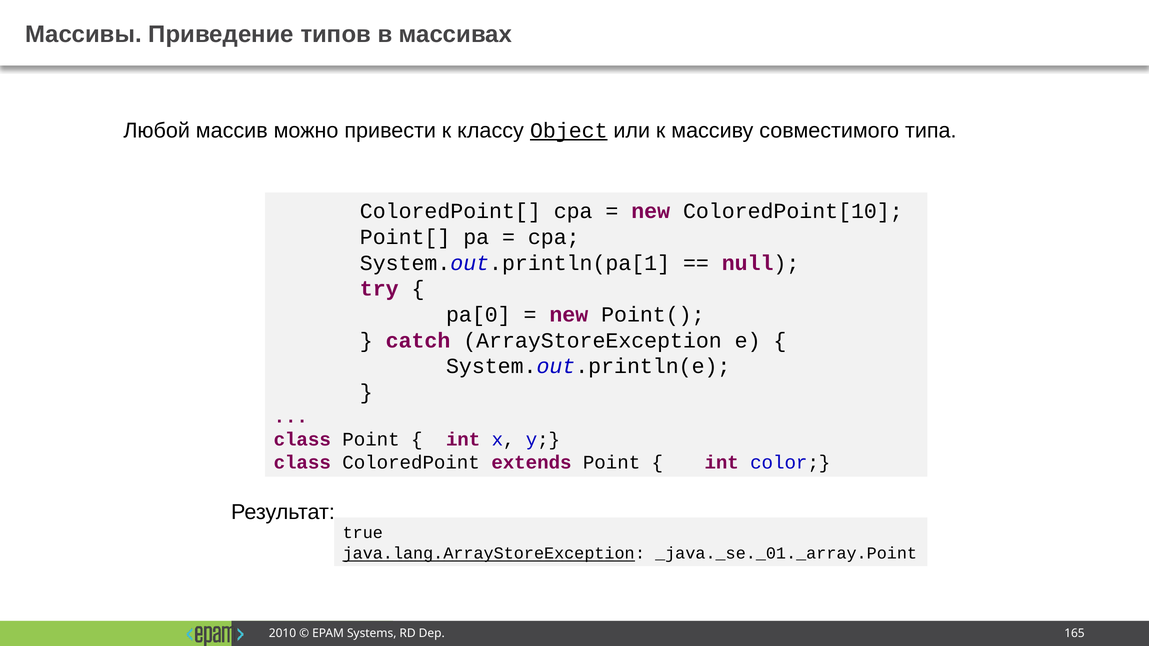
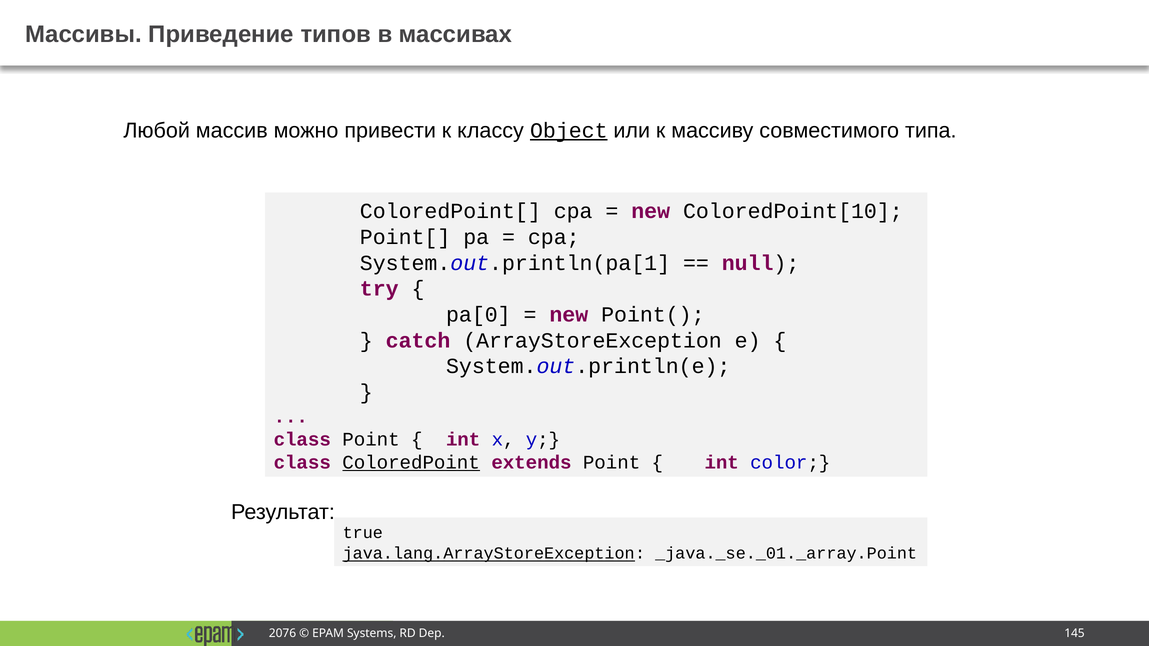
ColoredPoint underline: none -> present (411, 462)
2010: 2010 -> 2076 (283, 634)
165: 165 -> 145 (1074, 634)
